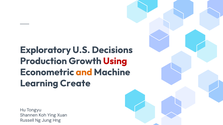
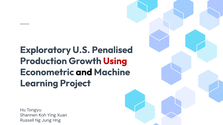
Decisions: Decisions -> Penalised (112, 50)
and colour: orange -> black (84, 72)
Create: Create -> Project (75, 84)
